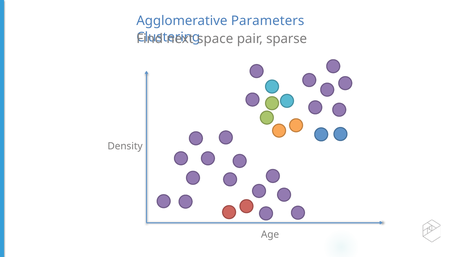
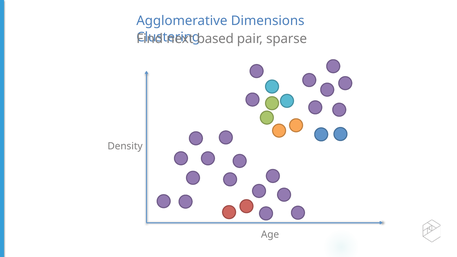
Parameters: Parameters -> Dimensions (268, 21)
space: space -> based (215, 39)
